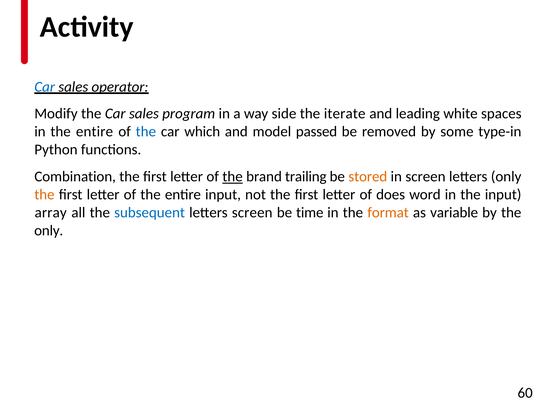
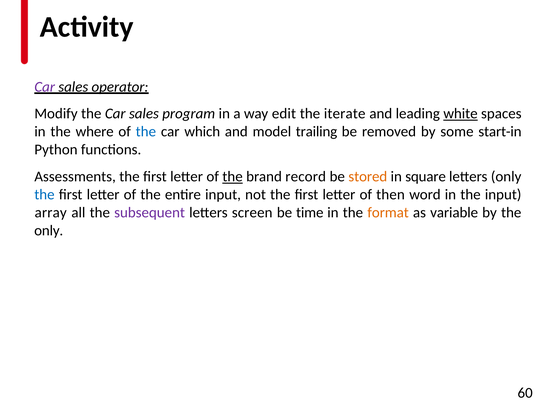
Car colour: blue -> purple (45, 87)
side: side -> edit (284, 114)
white underline: none -> present (460, 114)
in the entire: entire -> where (95, 132)
passed: passed -> trailing (317, 132)
type-in: type-in -> start-in (500, 132)
Combination: Combination -> Assessments (75, 176)
trailing: trailing -> record (306, 176)
in screen: screen -> square (426, 176)
the colour: orange -> blue (44, 194)
does: does -> then (391, 194)
subsequent colour: blue -> purple (150, 212)
